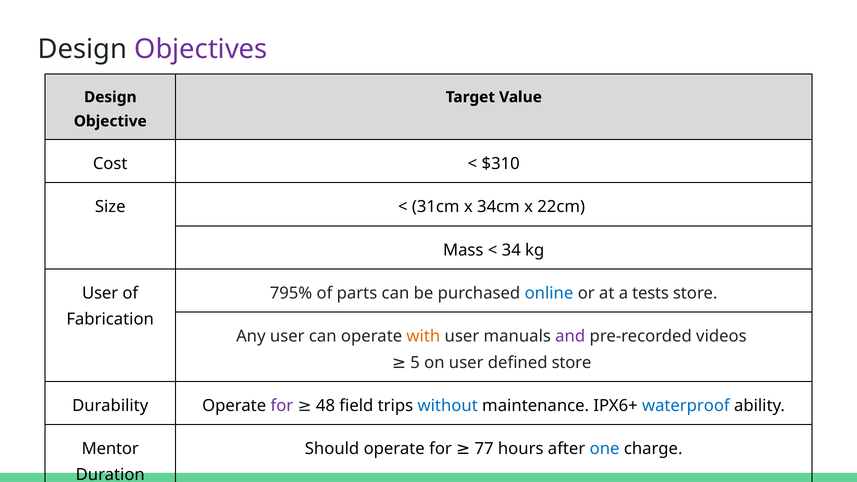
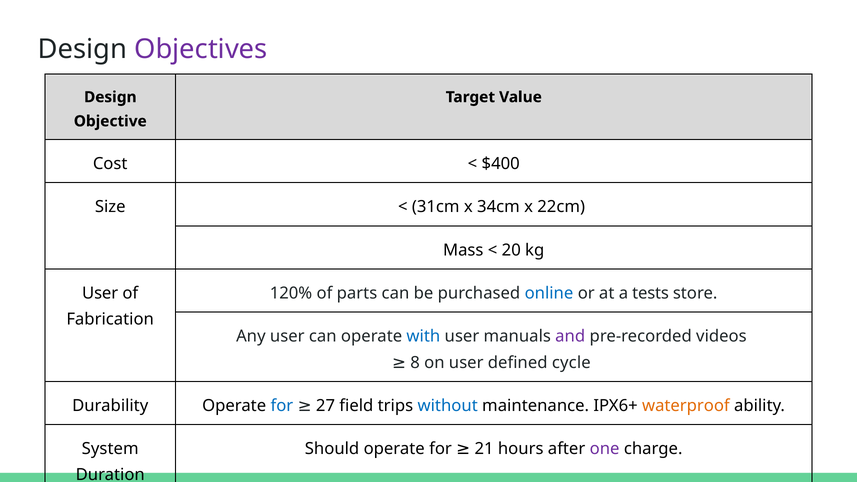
$310: $310 -> $400 (501, 164)
34: 34 -> 20 (511, 250)
795%: 795% -> 120% (291, 293)
with colour: orange -> blue (423, 336)
5: 5 -> 8 (415, 363)
defined store: store -> cycle (571, 363)
for colour: purple -> blue (282, 406)
48: 48 -> 27 (326, 406)
waterproof colour: blue -> orange (686, 406)
Mentor: Mentor -> System (110, 449)
77: 77 -> 21 (484, 449)
one colour: blue -> purple (605, 449)
